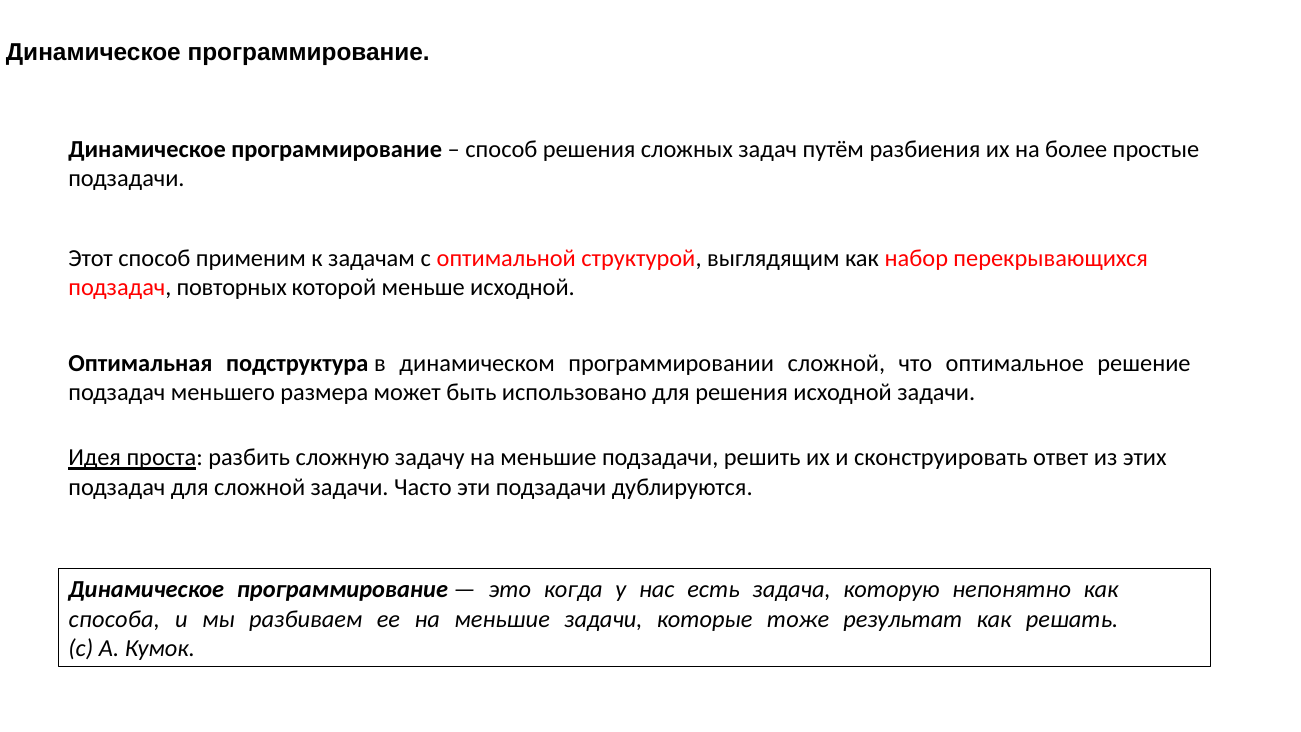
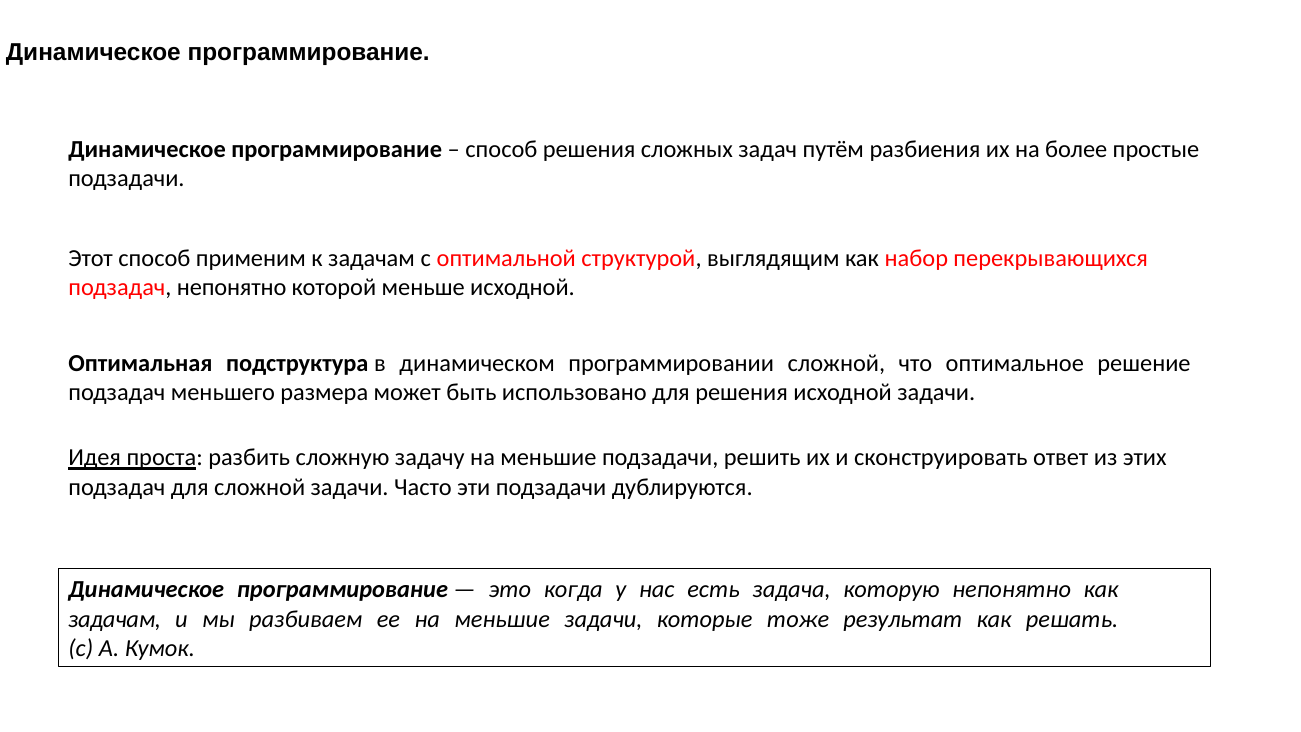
подзадач повторных: повторных -> непонятно (232, 287)
способа: способа -> задачам (115, 619)
